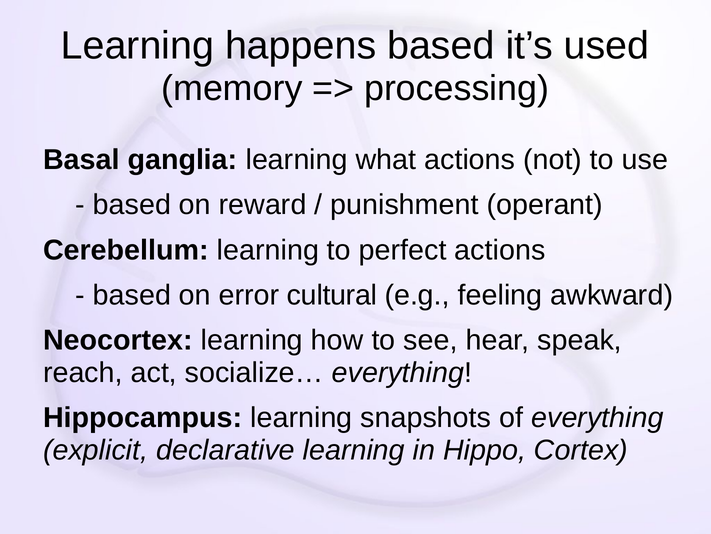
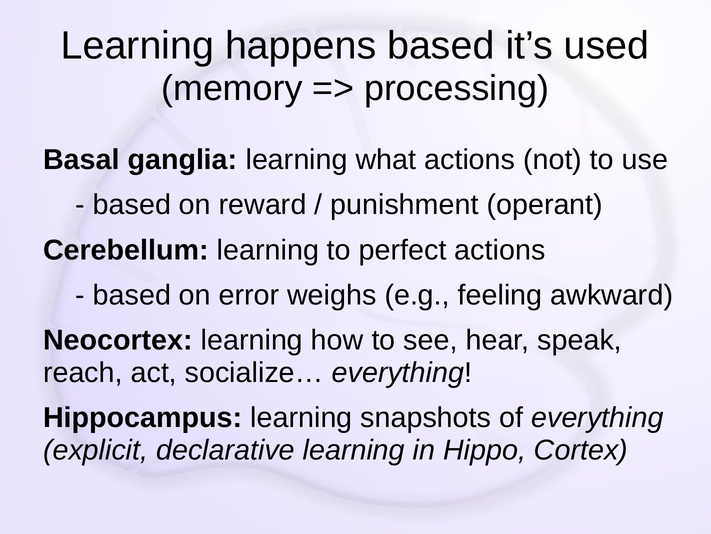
cultural: cultural -> weighs (332, 295)
